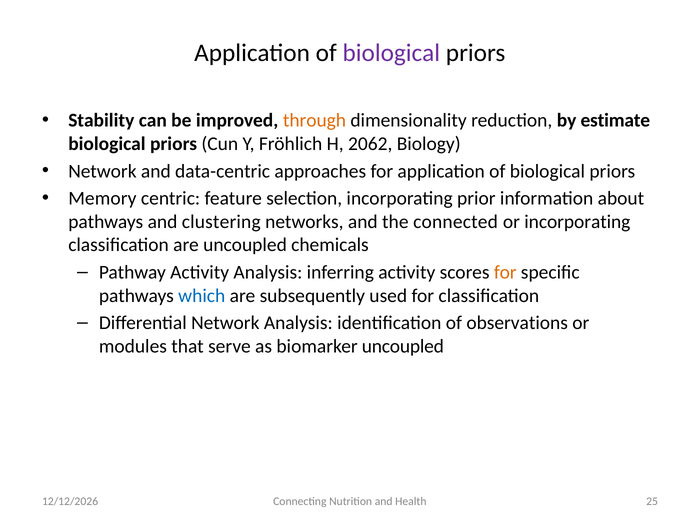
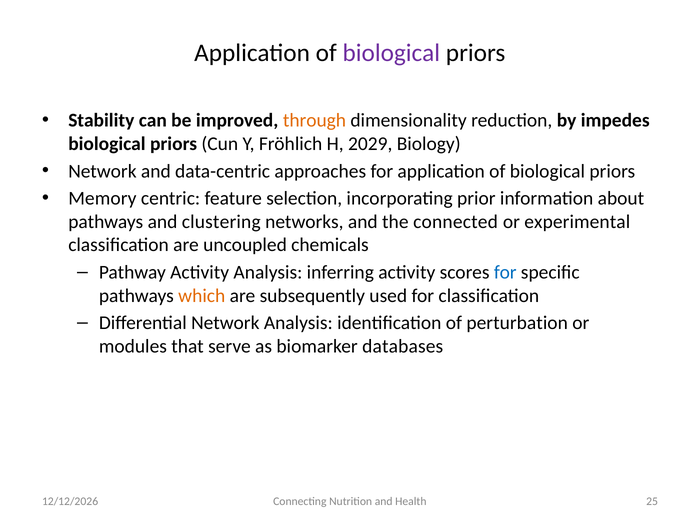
estimate: estimate -> impedes (615, 121)
2062: 2062 -> 2029 (370, 144)
or incorporating: incorporating -> experimental (577, 222)
for colour: orange -> blue (505, 272)
which colour: blue -> orange (202, 296)
observations: observations -> perturbation (517, 323)
biomarker uncoupled: uncoupled -> databases (403, 346)
